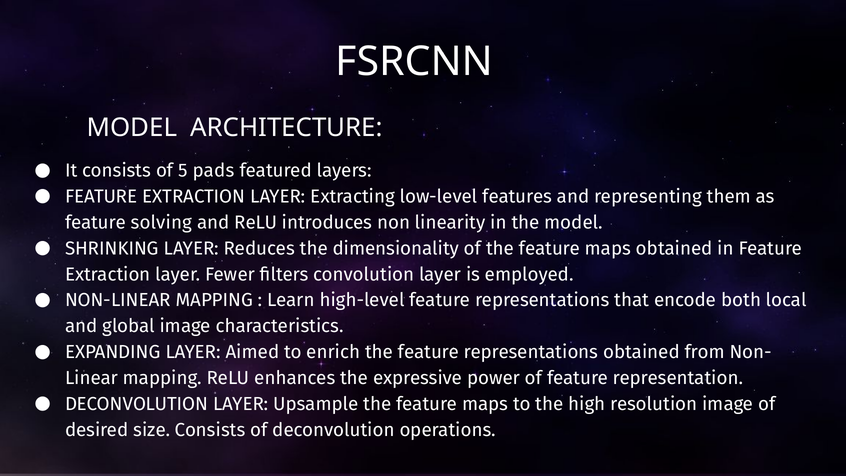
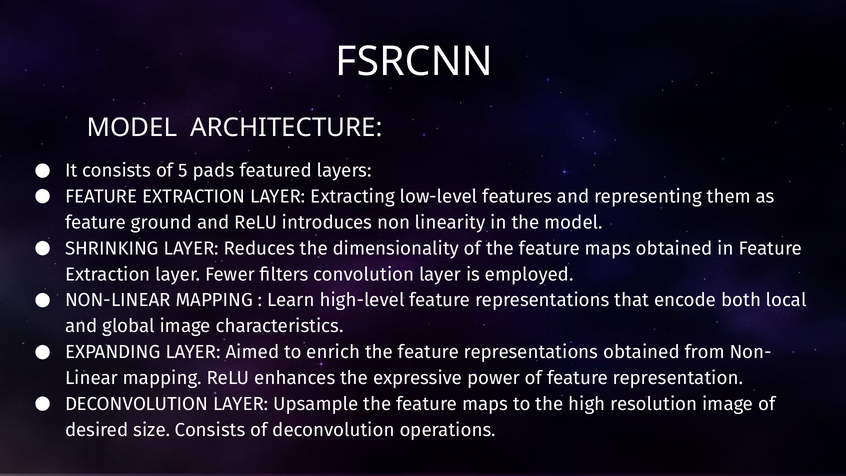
solving: solving -> ground (161, 222)
